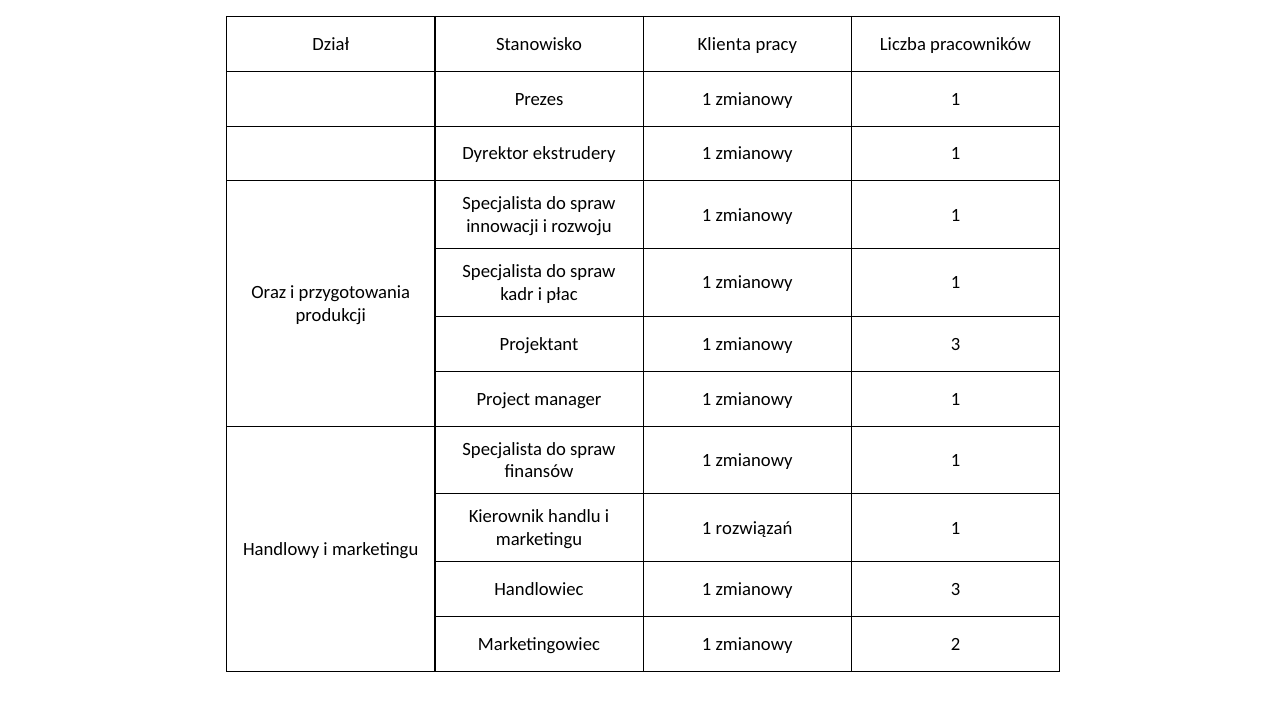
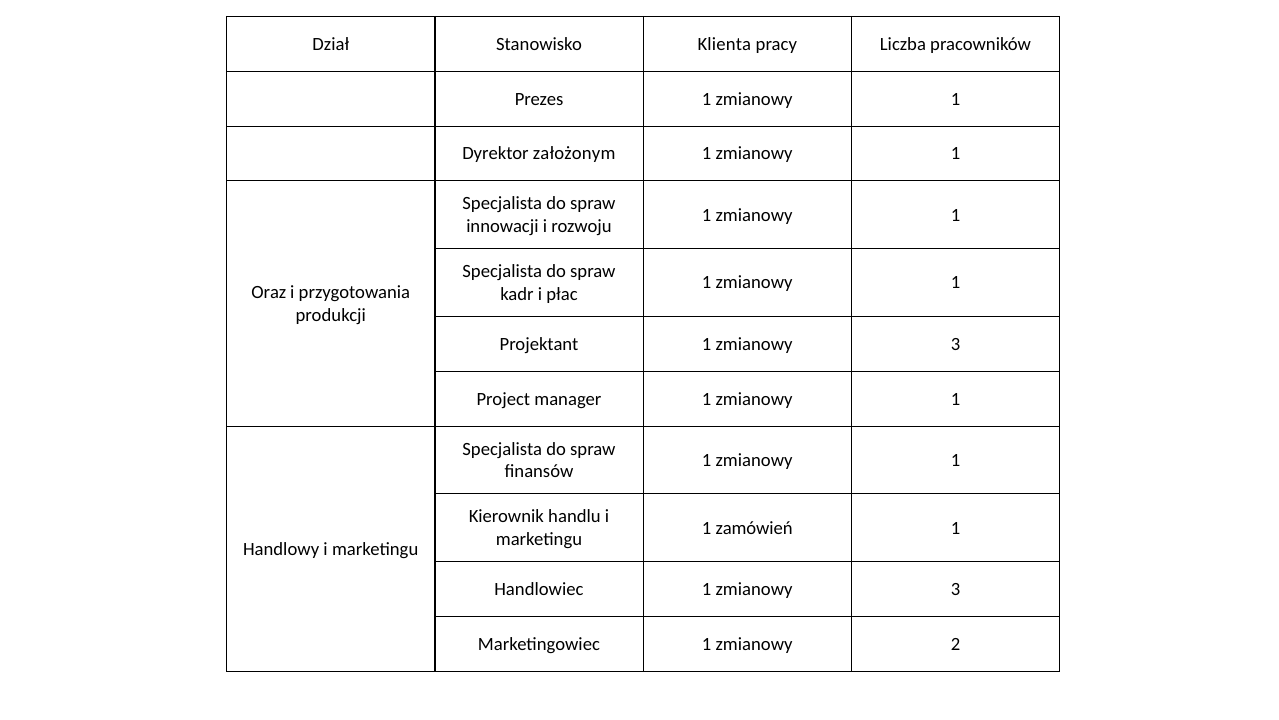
ekstrudery: ekstrudery -> założonym (574, 154)
rozwiązań: rozwiązań -> zamówień (754, 528)
